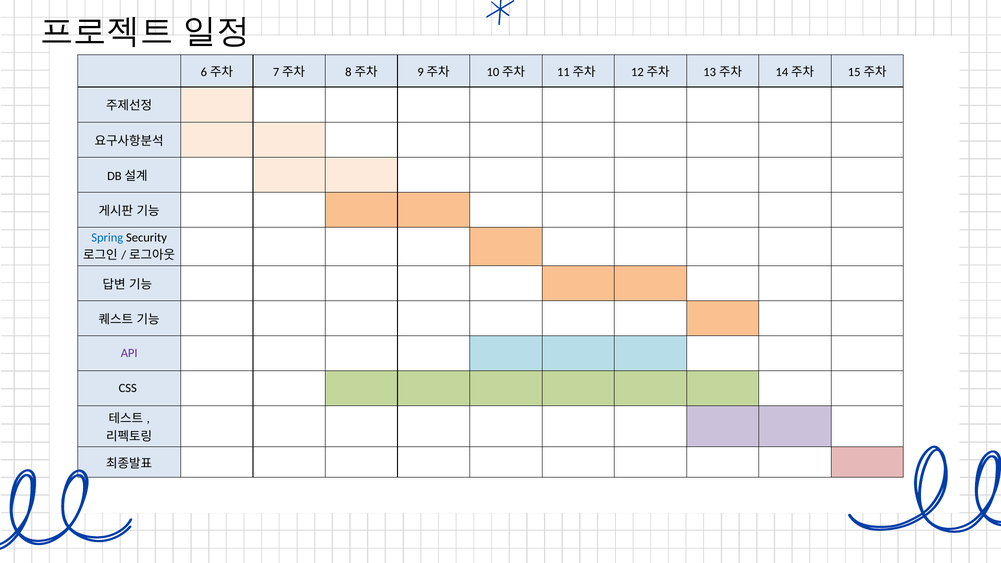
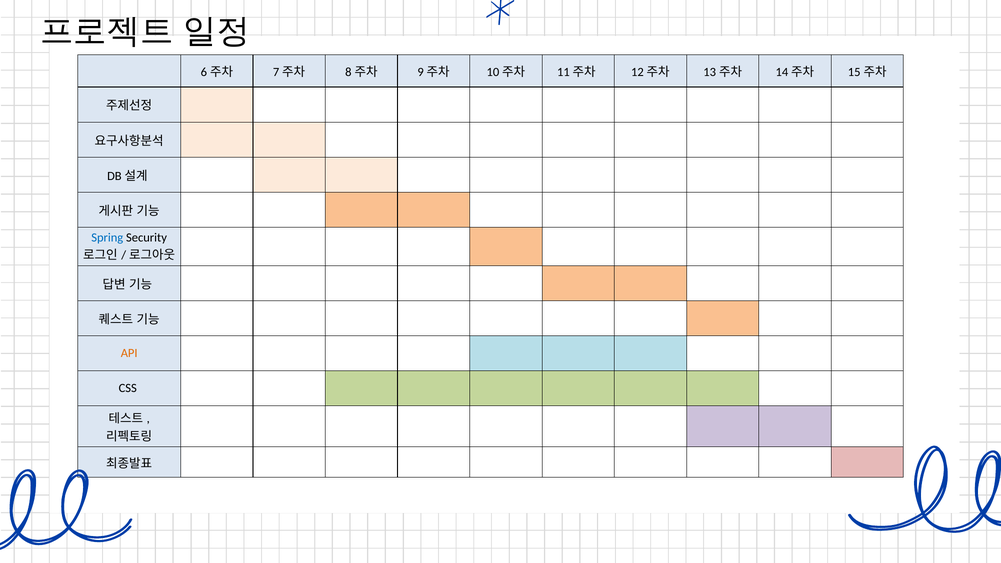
API colour: purple -> orange (129, 353)
